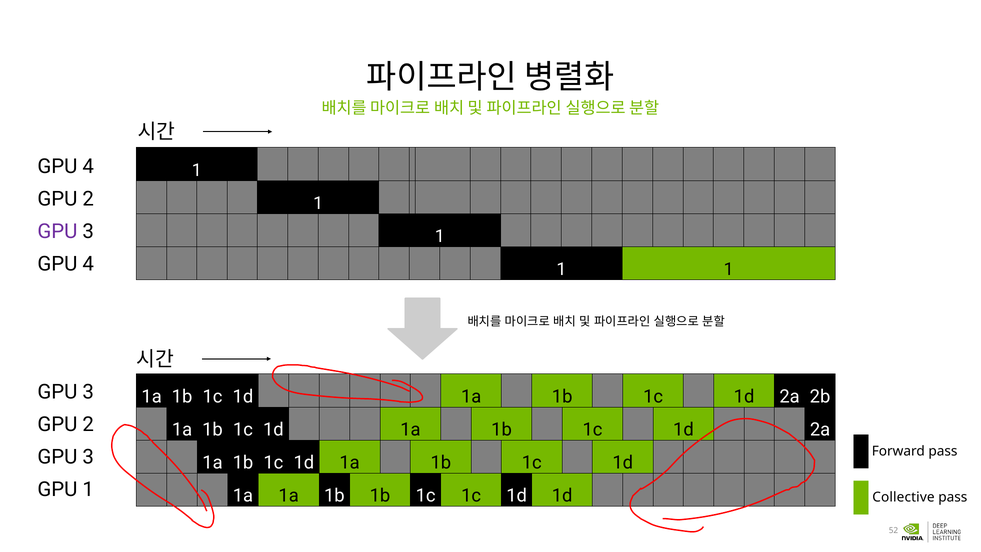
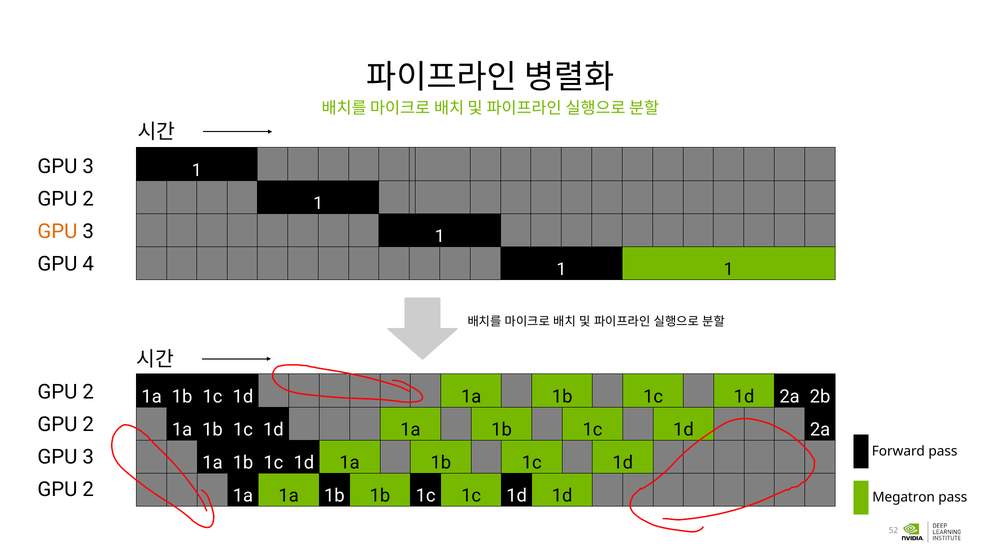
4: 4 -> 3 (88, 166)
GPU colour: purple -> orange (57, 231)
3: 3 -> 2 (88, 392)
1: 1 -> 2 (88, 489)
Collective: Collective -> Megatron (904, 497)
